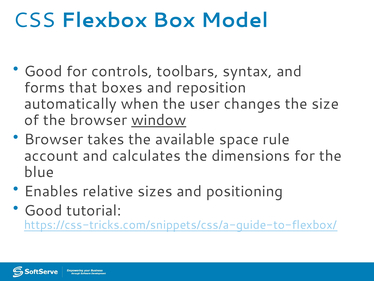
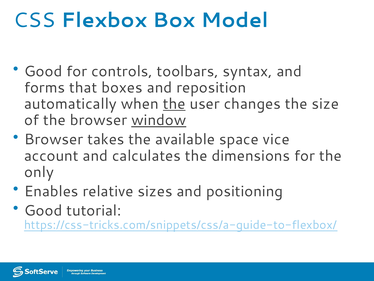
the underline: none -> present (174, 104)
rule: rule -> vice (276, 139)
blue: blue -> only (39, 172)
